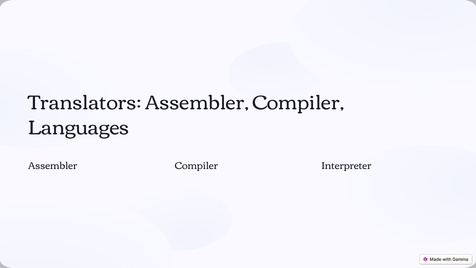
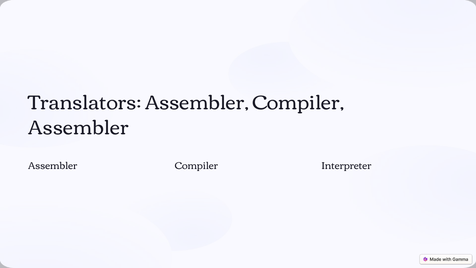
Languages: Languages -> Assembler (78, 128)
